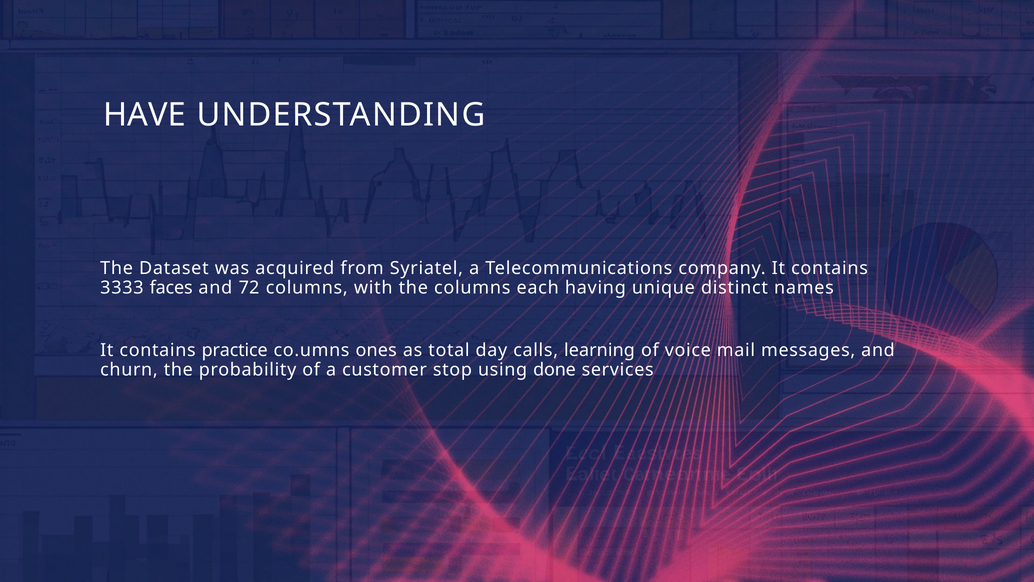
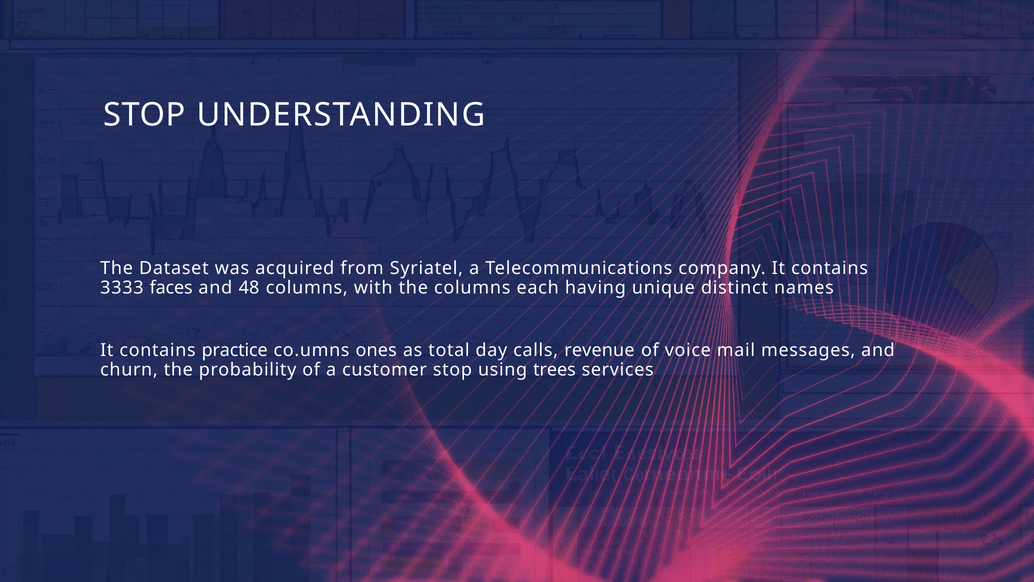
HAVE: HAVE -> STOP (144, 115)
72: 72 -> 48 (249, 288)
learning: learning -> revenue (599, 350)
done: done -> trees (554, 370)
